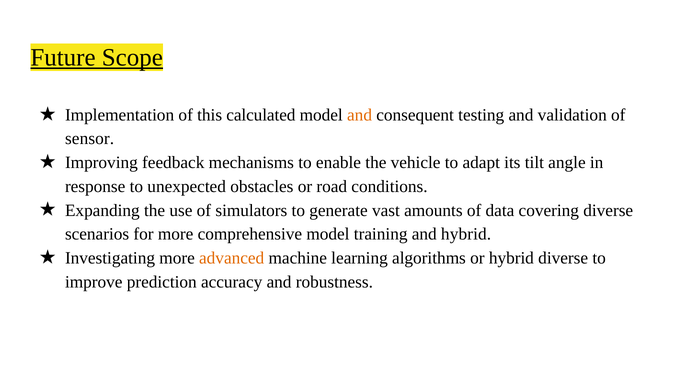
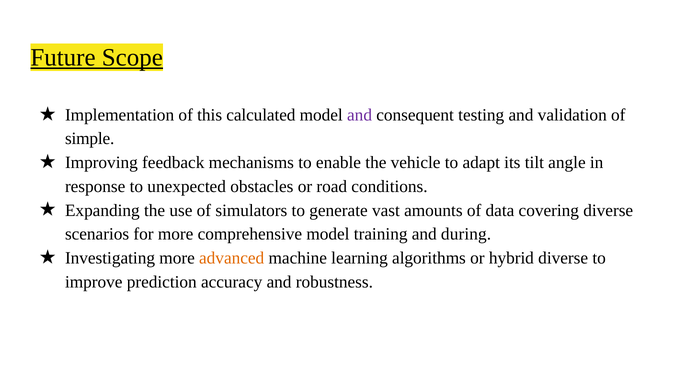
and colour: orange -> purple (360, 115)
sensor: sensor -> simple (90, 139)
and hybrid: hybrid -> during (466, 234)
